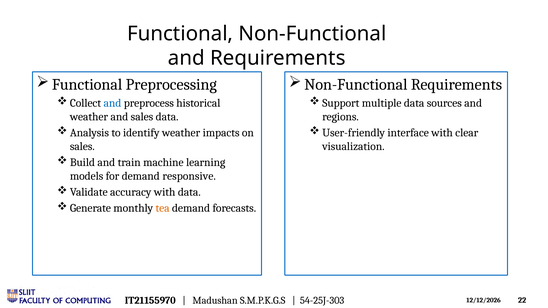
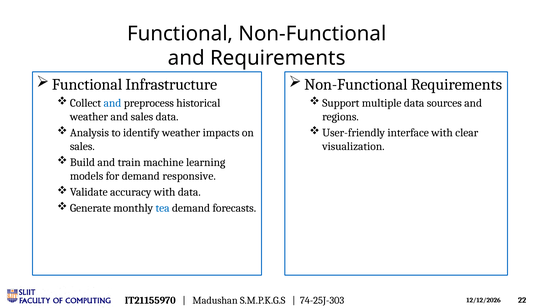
Preprocessing: Preprocessing -> Infrastructure (171, 85)
tea colour: orange -> blue (163, 208)
54-25J-303: 54-25J-303 -> 74-25J-303 (322, 301)
